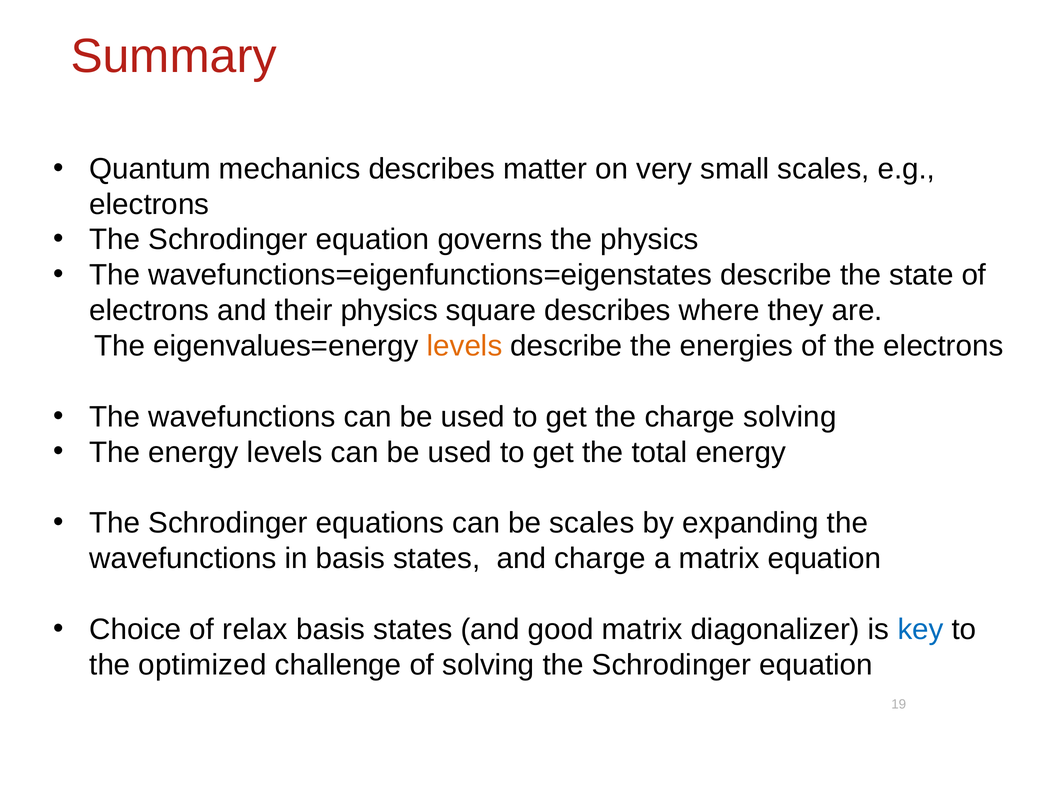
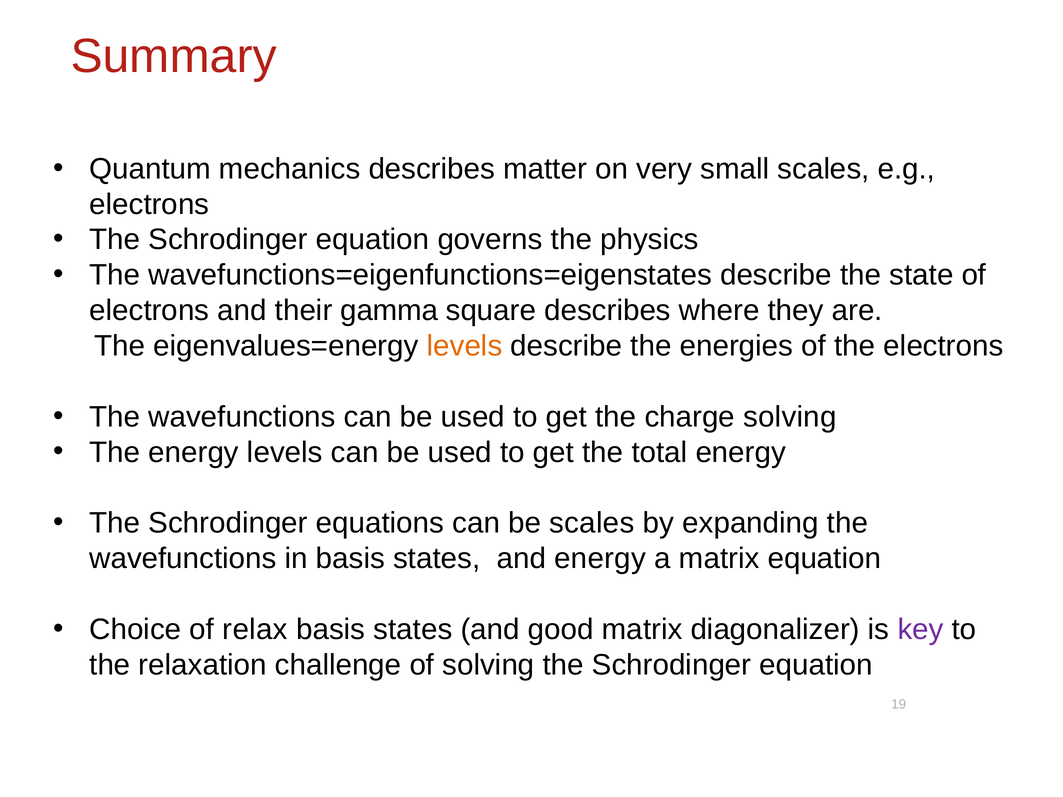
their physics: physics -> gamma (389, 311)
and charge: charge -> energy (600, 559)
key colour: blue -> purple (921, 630)
optimized: optimized -> relaxation (203, 665)
